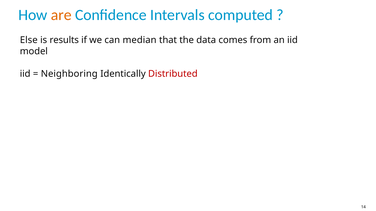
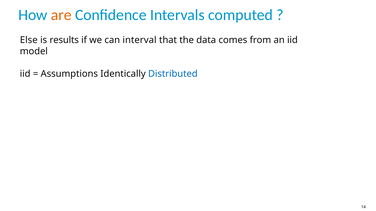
median: median -> interval (140, 40)
Neighboring: Neighboring -> Assumptions (69, 74)
Distributed colour: red -> blue (173, 74)
